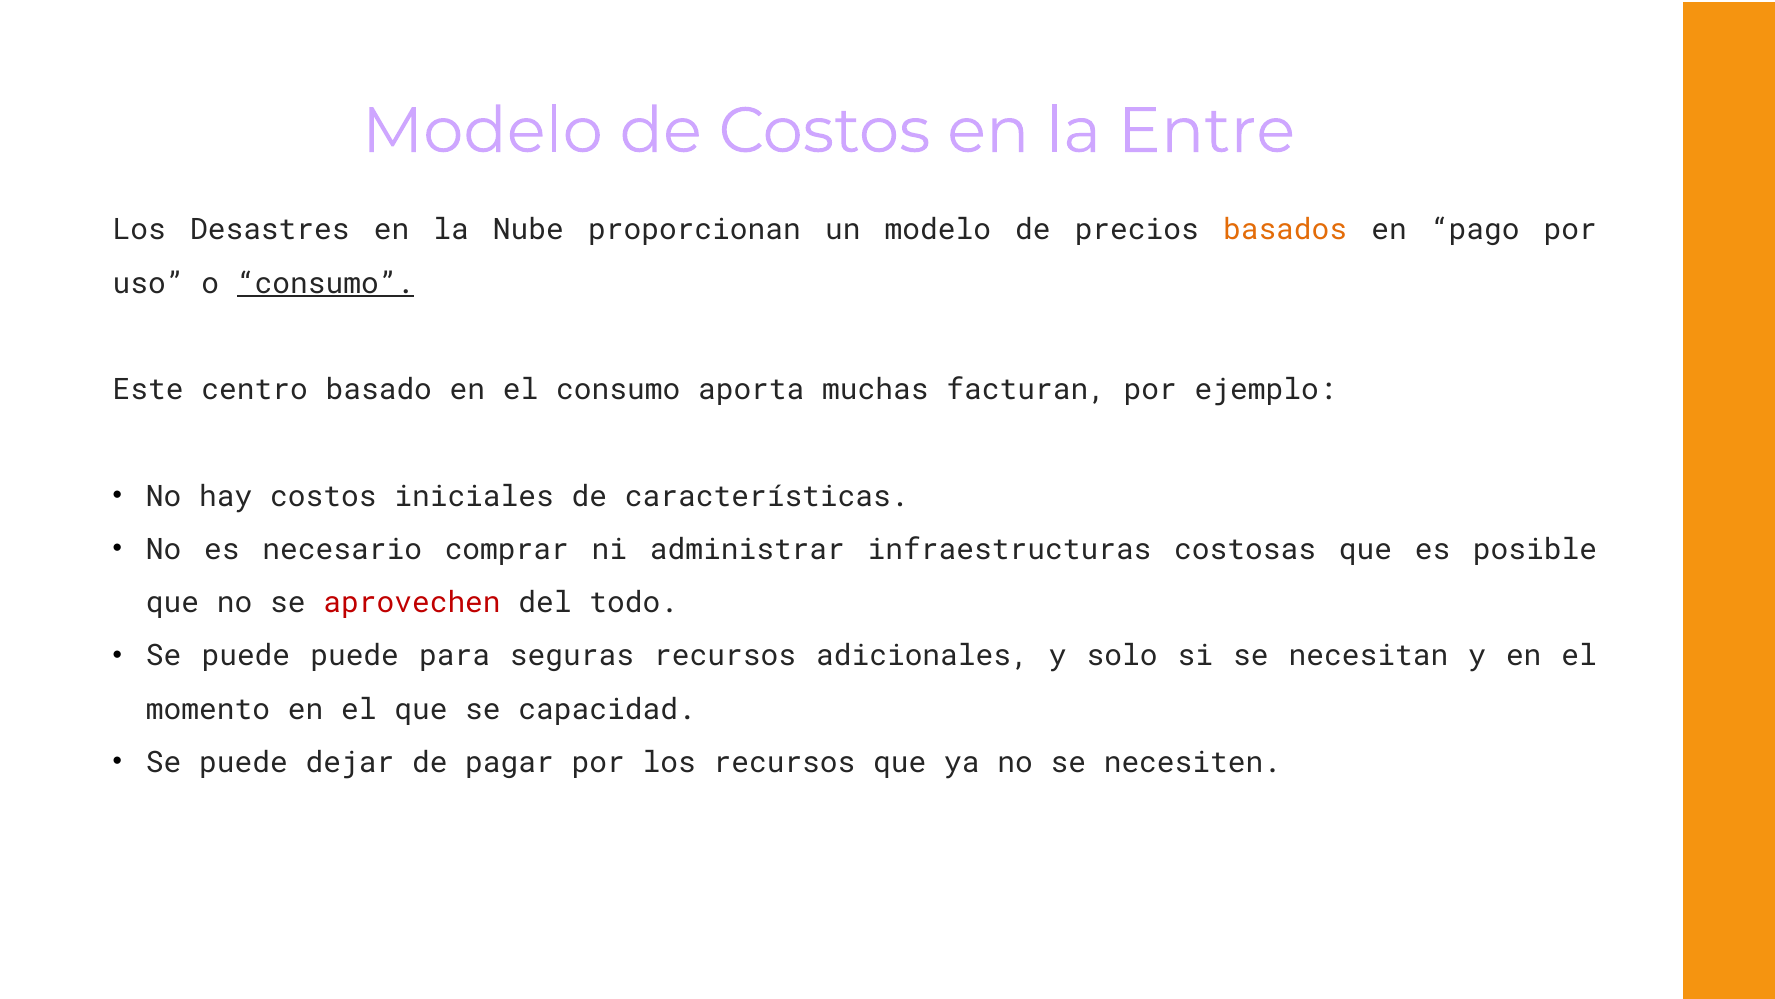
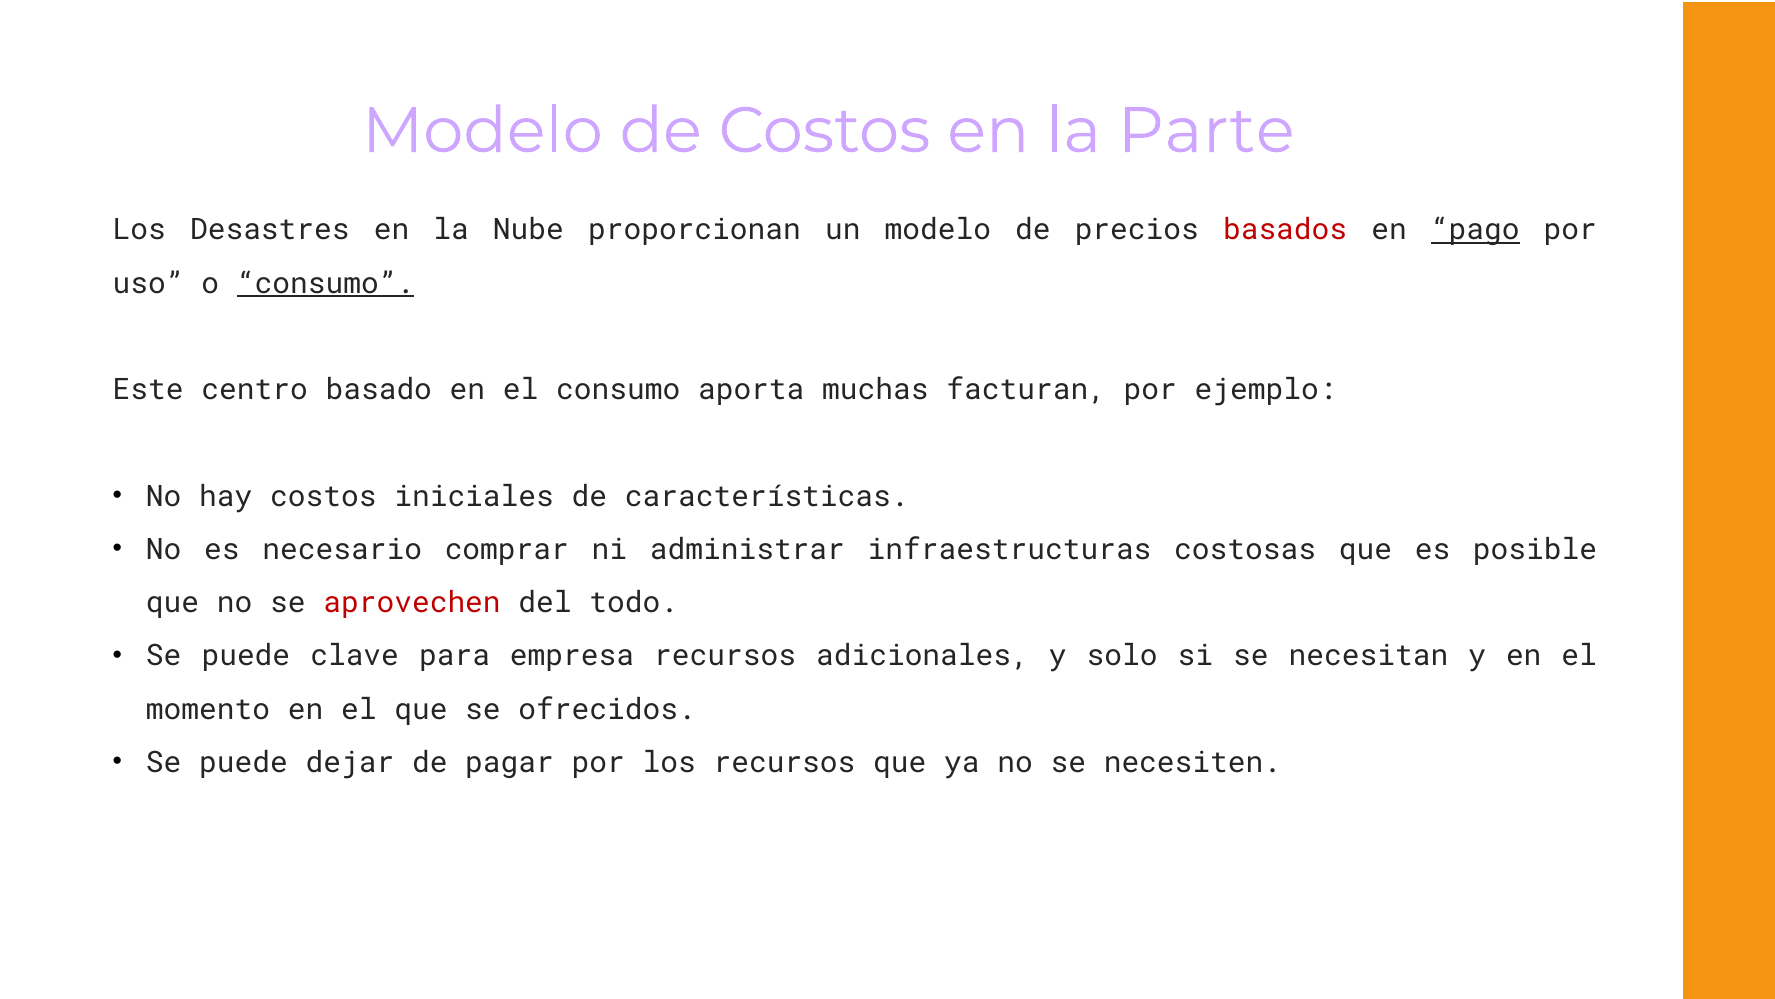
Entre: Entre -> Parte (1206, 131)
basados colour: orange -> red (1285, 230)
pago underline: none -> present (1475, 230)
puede puede: puede -> clave (355, 656)
seguras: seguras -> empresa (572, 656)
capacidad: capacidad -> ofrecidos (607, 709)
